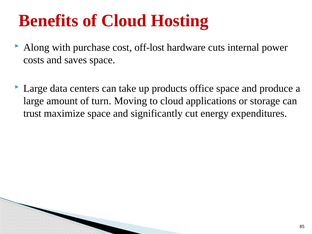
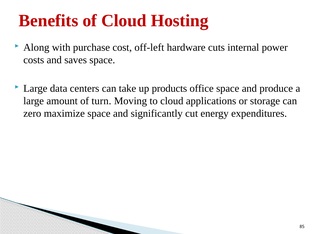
off-lost: off-lost -> off-left (149, 48)
trust: trust -> zero (32, 113)
